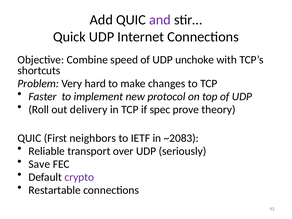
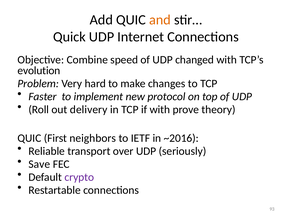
and colour: purple -> orange (160, 20)
unchoke: unchoke -> changed (195, 60)
shortcuts: shortcuts -> evolution (39, 71)
if spec: spec -> with (160, 110)
~2083: ~2083 -> ~2016 (181, 138)
